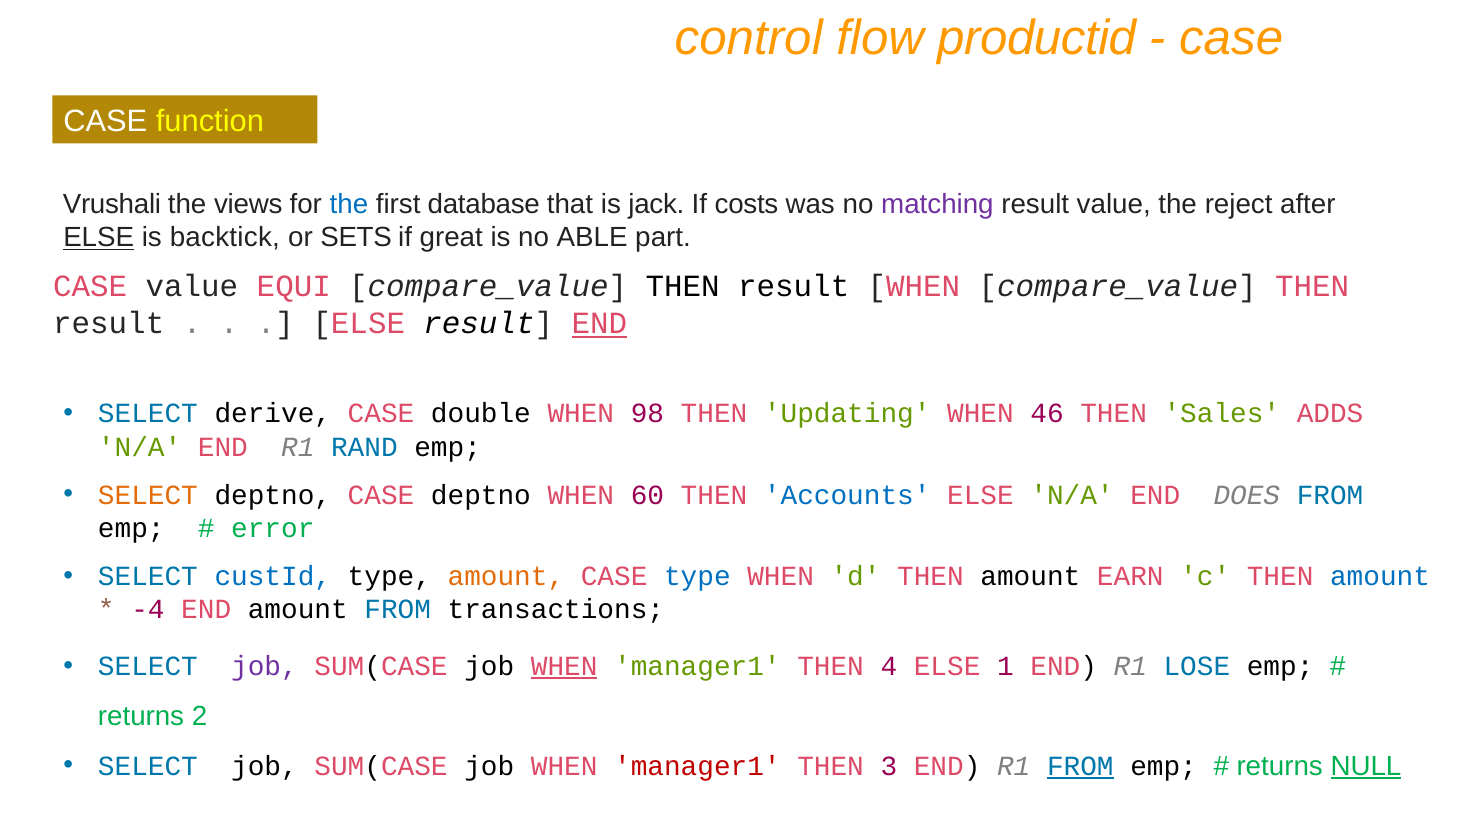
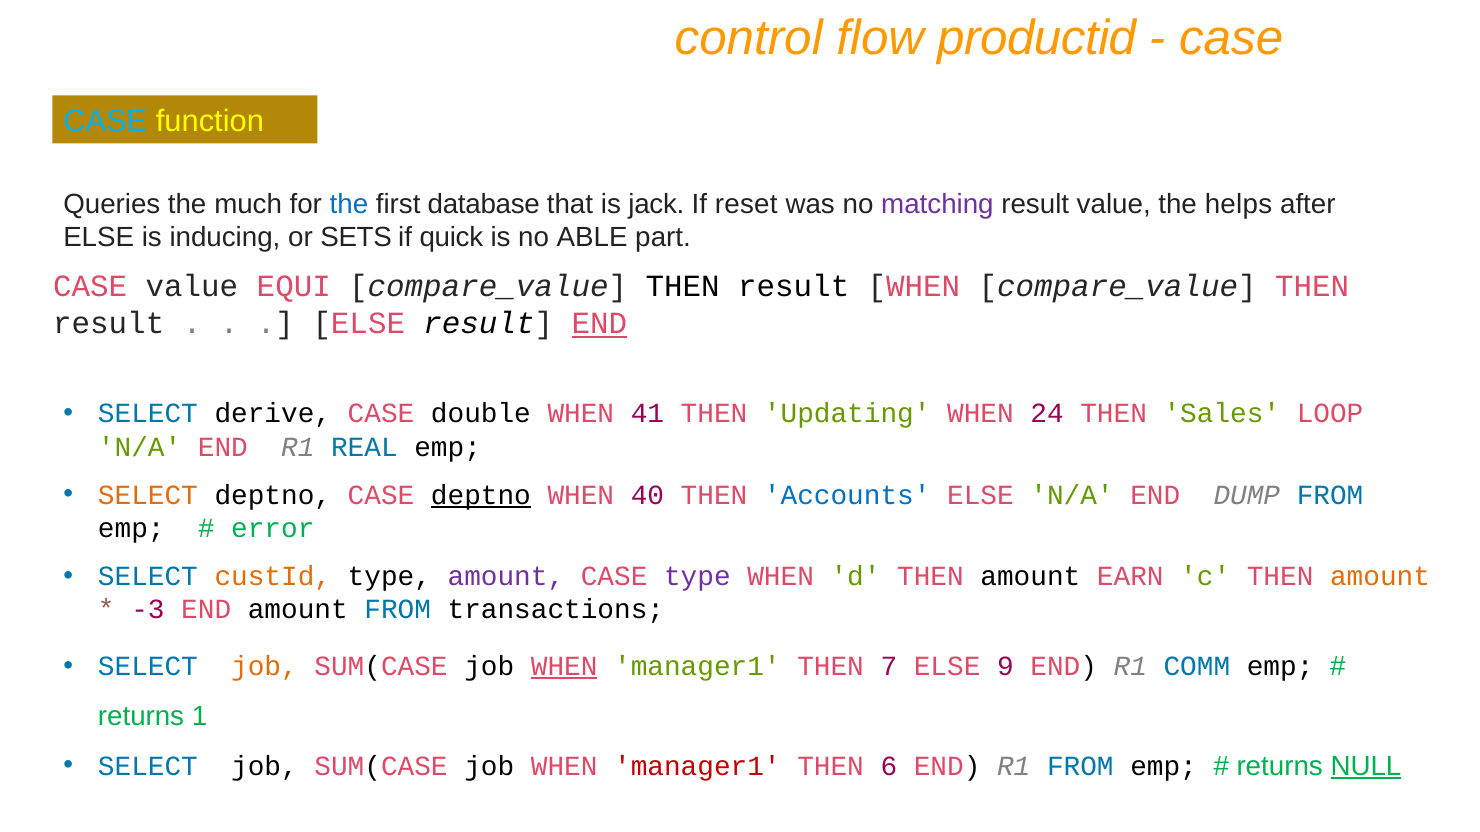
CASE colour: white -> light blue (105, 122)
Vrushali: Vrushali -> Queries (112, 204)
views: views -> much (248, 204)
costs: costs -> reset (746, 204)
reject: reject -> helps (1238, 204)
ELSE underline: present -> none (99, 238)
backtick: backtick -> inducing (225, 238)
great: great -> quick (451, 238)
98: 98 -> 41 (647, 414)
46: 46 -> 24 (1047, 414)
ADDS: ADDS -> LOOP (1330, 414)
RAND: RAND -> REAL (364, 447)
deptno underline: none -> present (481, 495)
60: 60 -> 40 (647, 495)
DOES: DOES -> DUMP (1247, 495)
custId colour: blue -> orange (273, 577)
amount colour: orange -> purple (506, 577)
type colour: blue -> purple (697, 577)
amount colour: blue -> orange (1380, 577)
-4: -4 -> -3 (148, 610)
job colour: purple -> orange (264, 667)
4: 4 -> 7 (889, 667)
1: 1 -> 9 (1005, 667)
LOSE: LOSE -> COMM (1197, 667)
2: 2 -> 1 (200, 717)
3: 3 -> 6 (889, 767)
FROM underline: present -> none (1080, 767)
